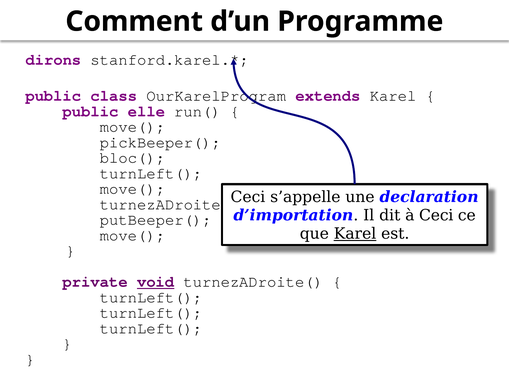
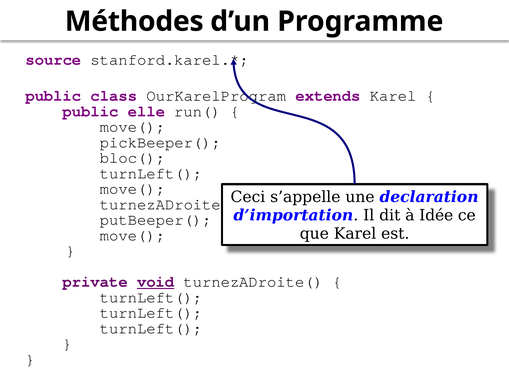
Comment: Comment -> Méthodes (134, 21)
dirons: dirons -> source (53, 60)
à Ceci: Ceci -> Idée (436, 215)
Karel underline: present -> none (355, 234)
